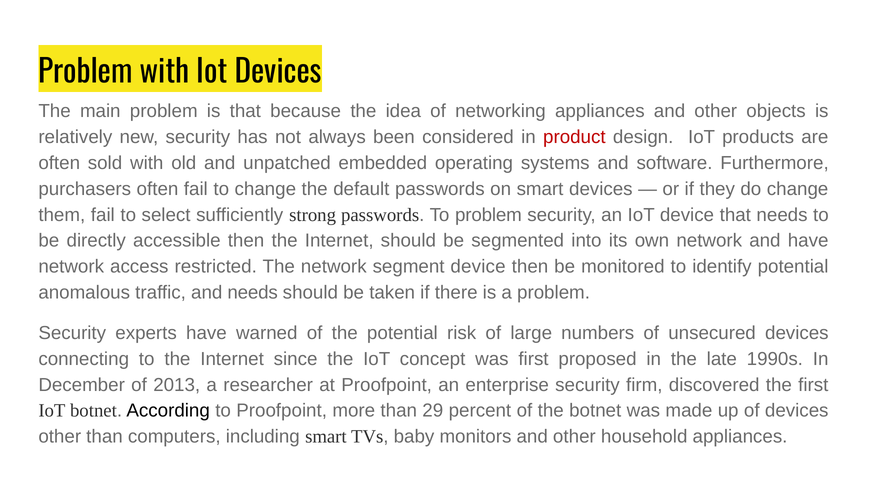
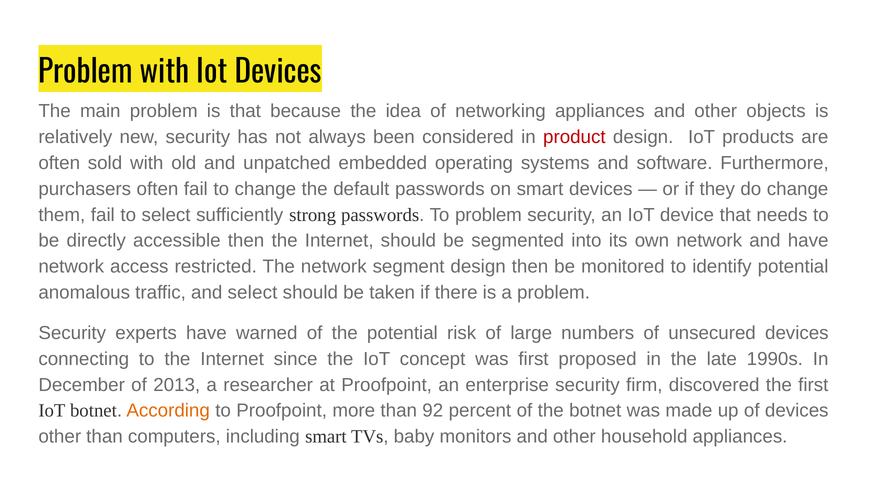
segment device: device -> design (478, 266)
and needs: needs -> select (252, 292)
According colour: black -> orange (168, 410)
29: 29 -> 92 (433, 410)
